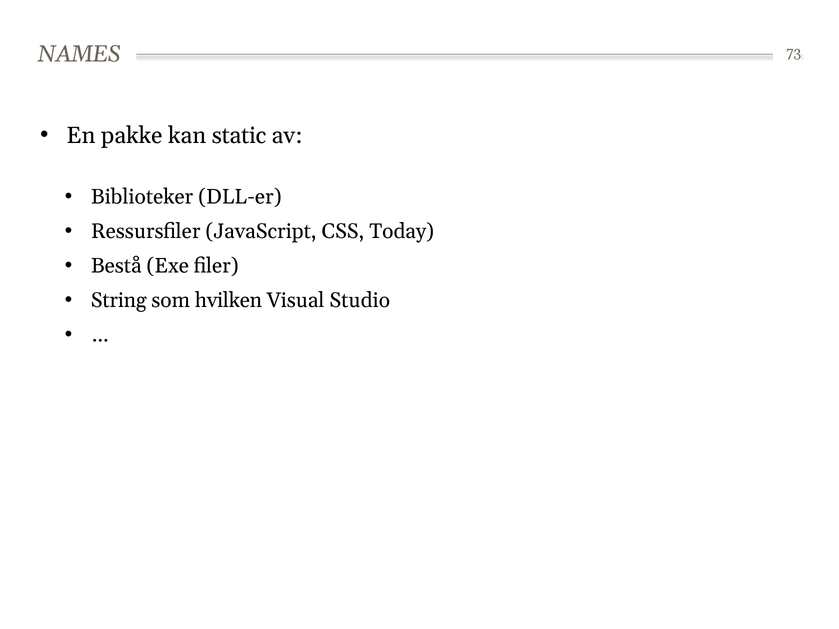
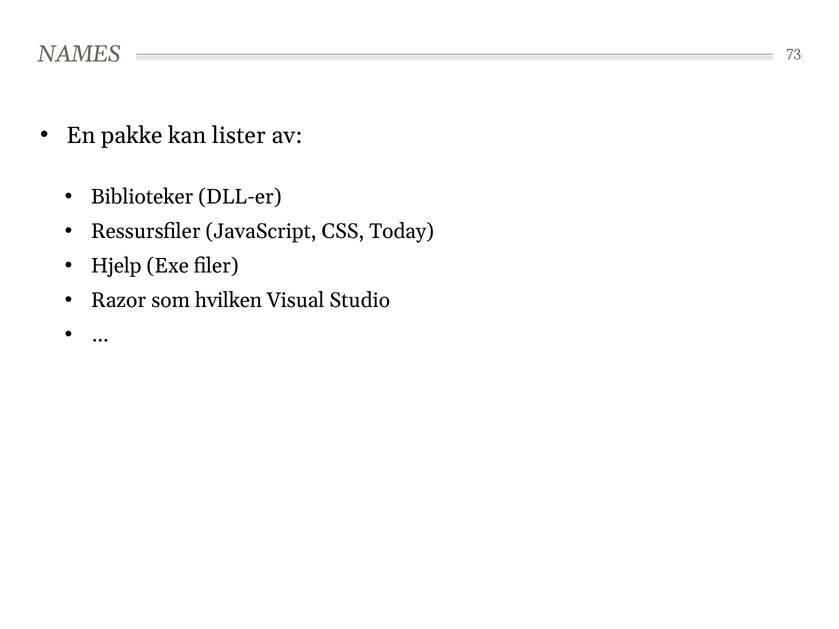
static: static -> lister (239, 136)
Bestå: Bestå -> Hjelp (116, 266)
String: String -> Razor (119, 301)
